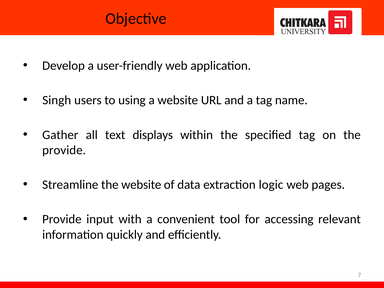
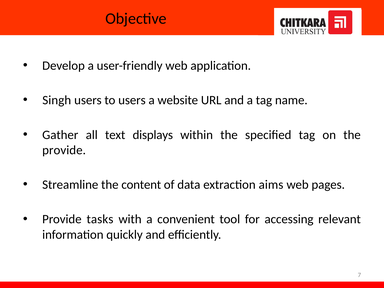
to using: using -> users (132, 100)
the website: website -> content (141, 185)
logic: logic -> aims (271, 185)
input: input -> tasks (100, 219)
